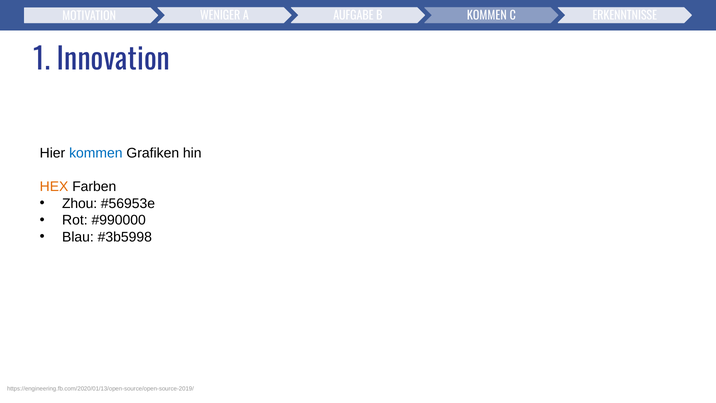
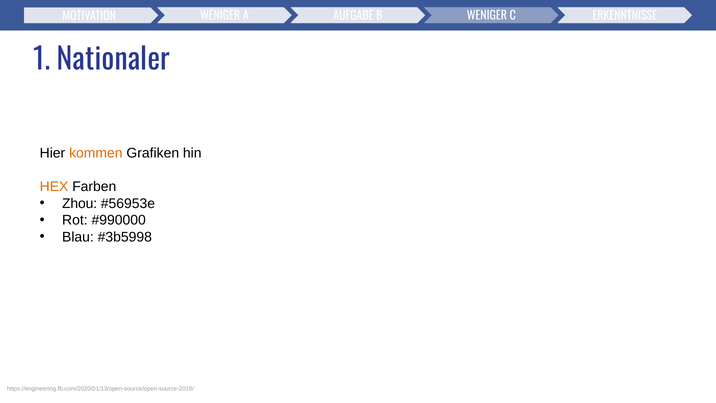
KOMMEN: KOMMEN -> WENIGER (487, 16)
Innovation: Innovation -> Nationaler (113, 60)
kommen colour: blue -> orange (96, 153)
